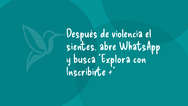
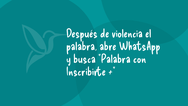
sientes: sientes -> palabra (82, 46)
busca Explora: Explora -> Palabra (114, 59)
